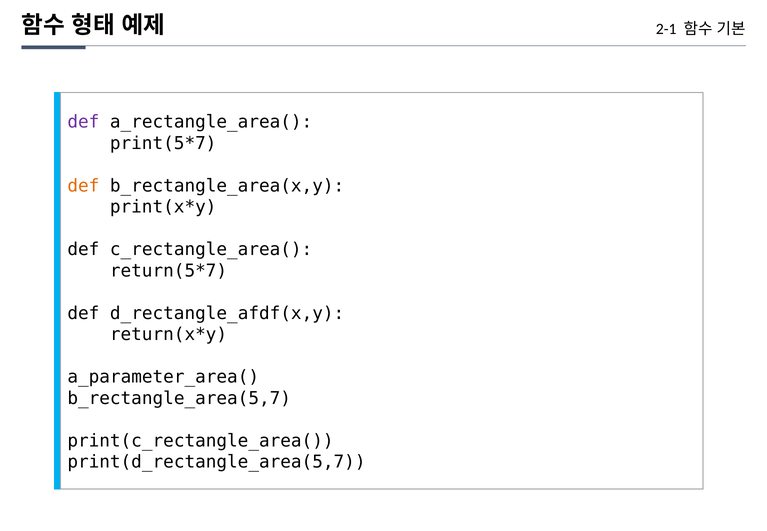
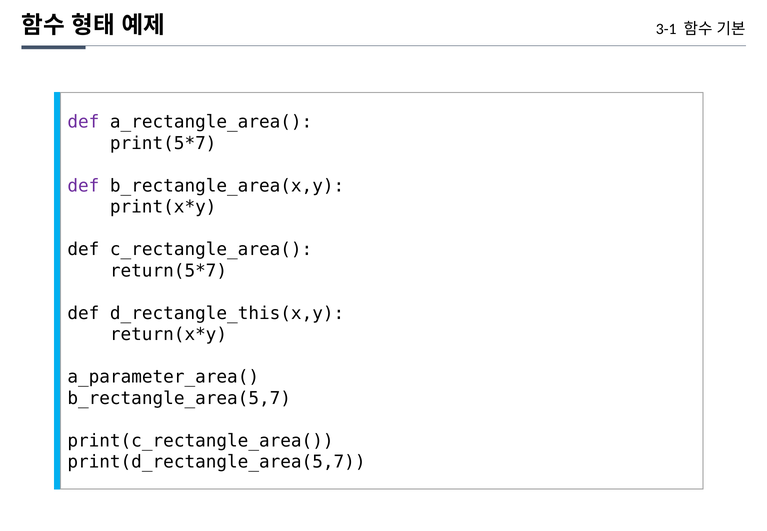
2-1: 2-1 -> 3-1 (666, 29)
def colour: orange -> purple (83, 186)
d_rectangle_afdf(x,y: d_rectangle_afdf(x,y -> d_rectangle_this(x,y (227, 313)
